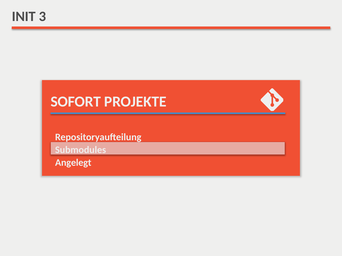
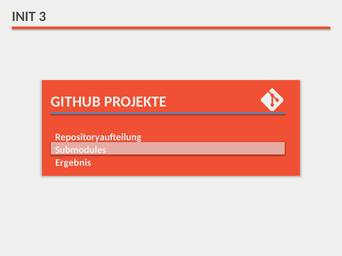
SOFORT: SOFORT -> GITHUB (76, 102)
Angelegt: Angelegt -> Ergebnis (73, 163)
